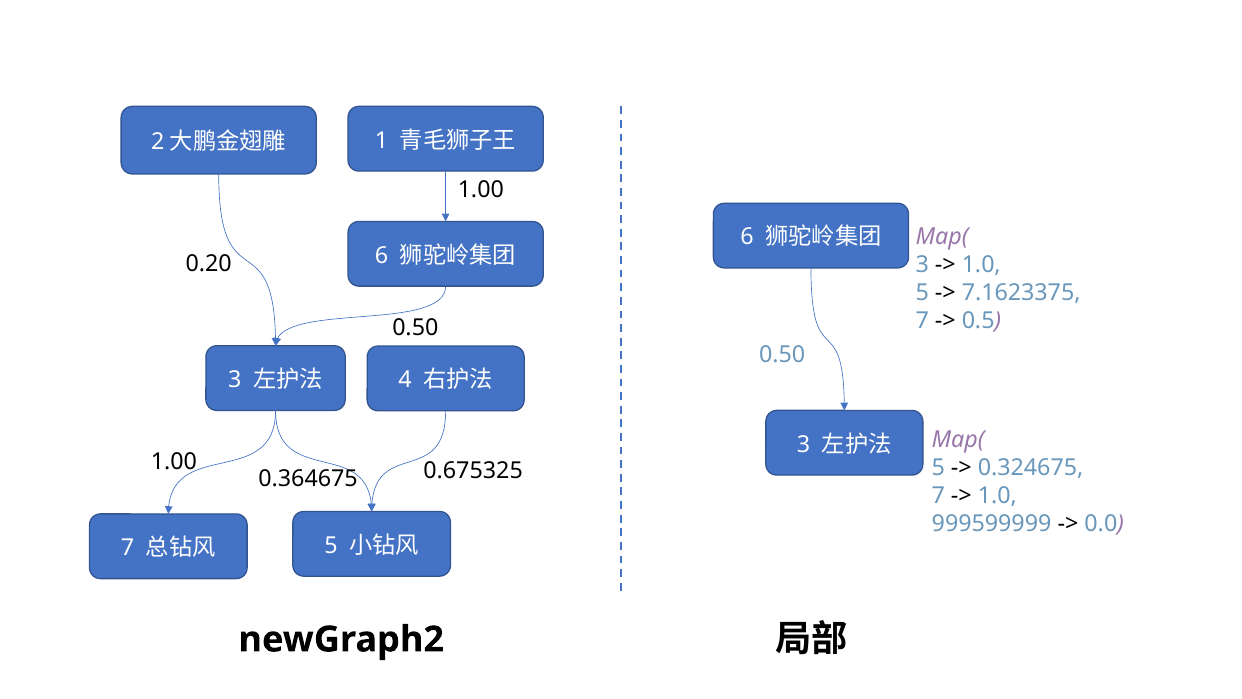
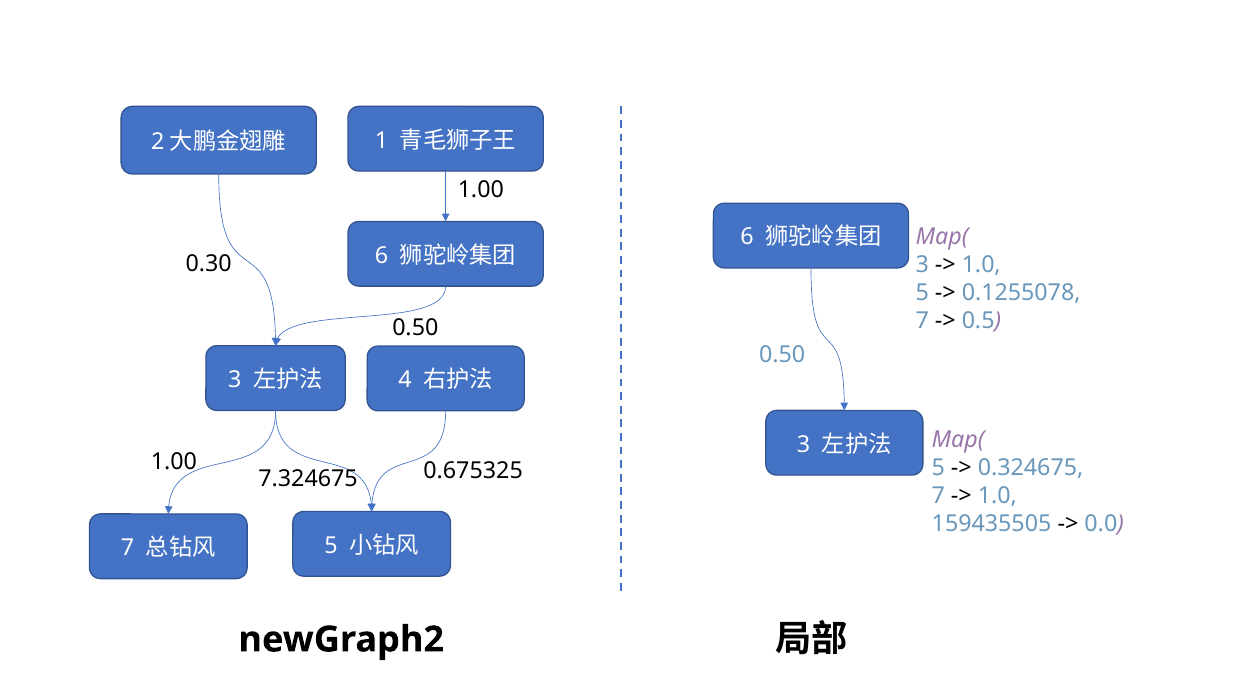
0.20: 0.20 -> 0.30 (209, 263)
7.1623375: 7.1623375 -> 0.1255078 (1021, 293)
0.364675: 0.364675 -> 7.324675 (308, 479)
999599999: 999599999 -> 159435505 (992, 524)
